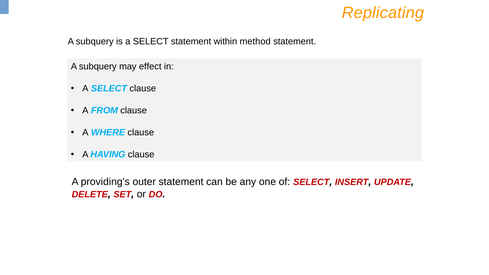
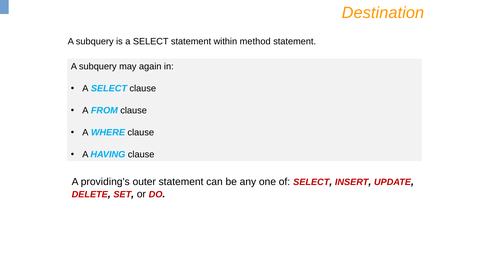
Replicating: Replicating -> Destination (383, 13)
effect: effect -> again (150, 67)
